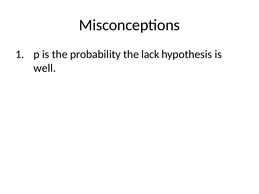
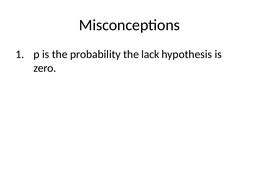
well: well -> zero (45, 68)
